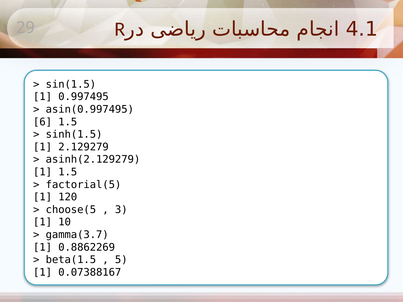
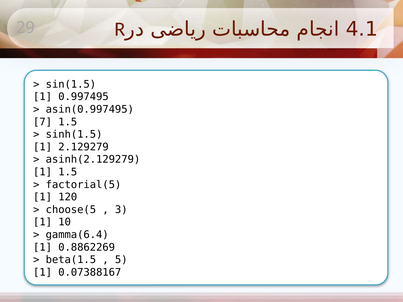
6: 6 -> 7 (43, 122)
gamma(3.7: gamma(3.7 -> gamma(6.4 (77, 235)
